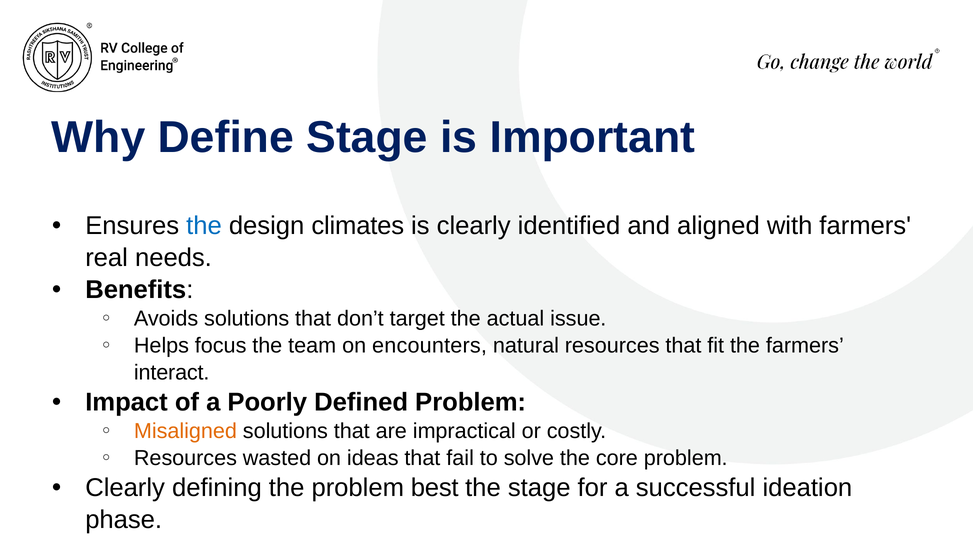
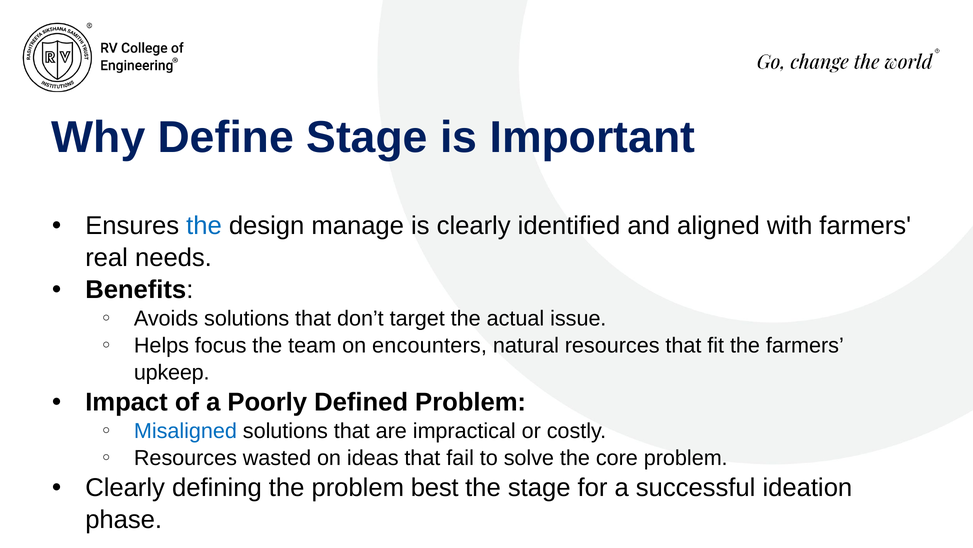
climates: climates -> manage (358, 226)
interact: interact -> upkeep (172, 372)
Misaligned colour: orange -> blue (185, 431)
